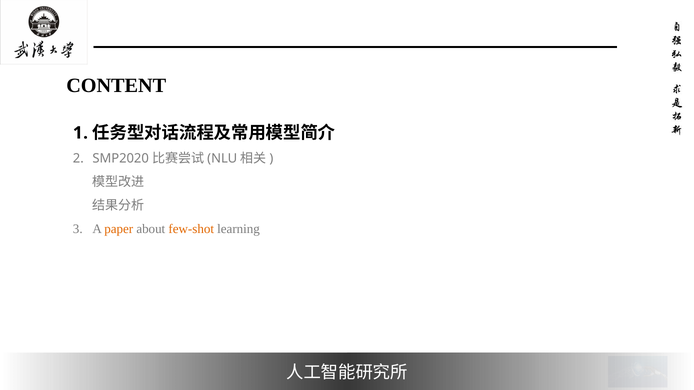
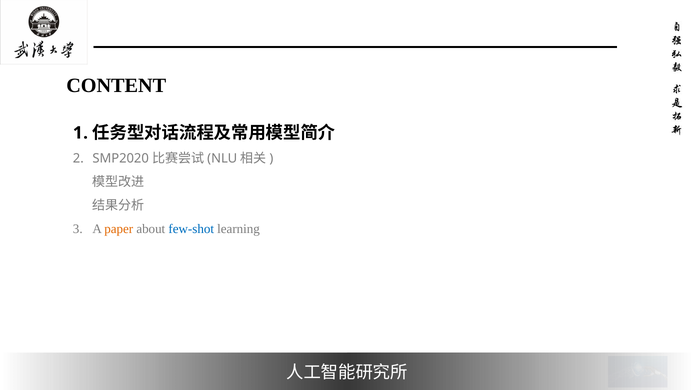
few-shot colour: orange -> blue (191, 229)
